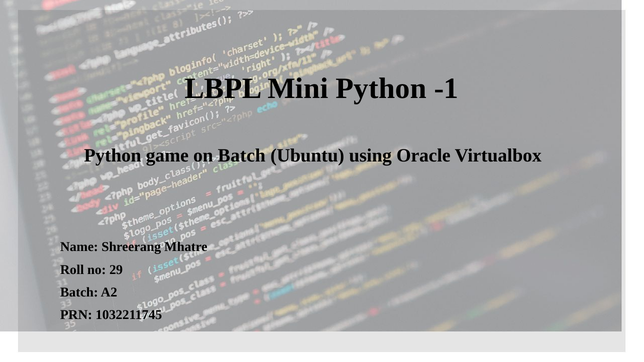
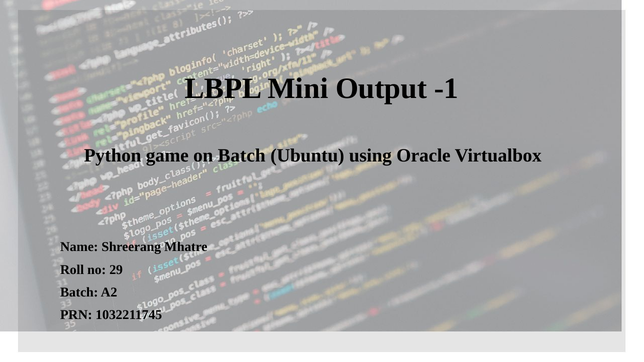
Mini Python: Python -> Output (381, 88)
